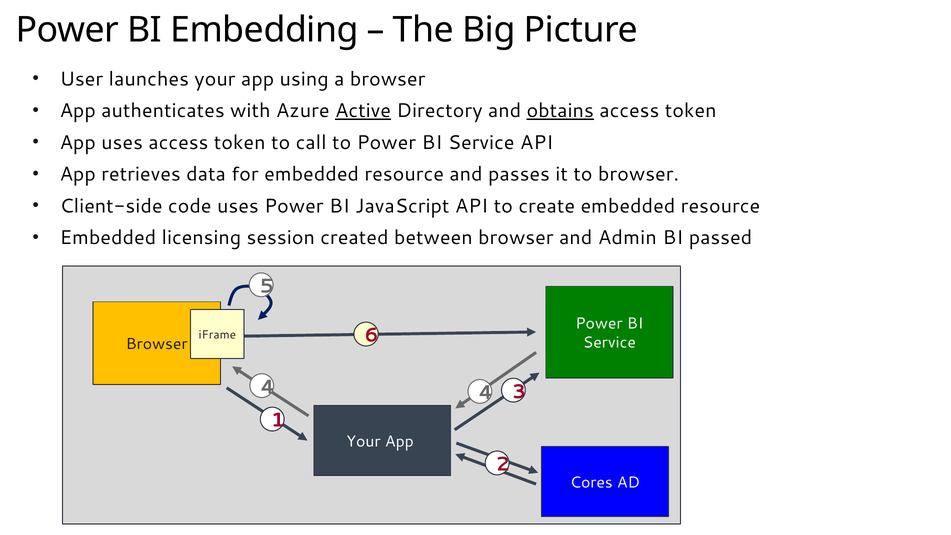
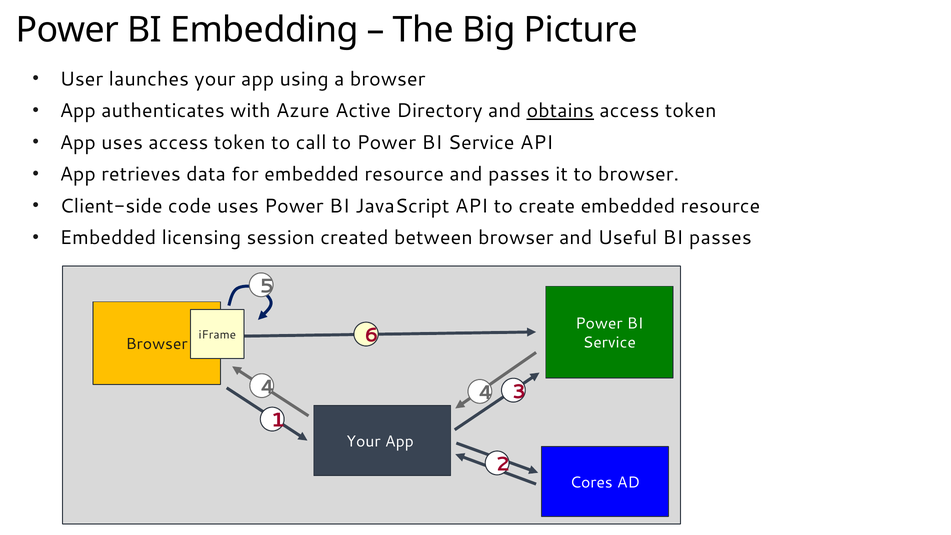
Active underline: present -> none (363, 111)
Admin: Admin -> Useful (628, 238)
BI passed: passed -> passes (720, 238)
